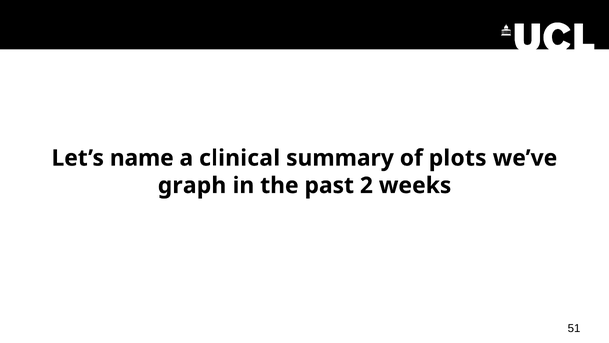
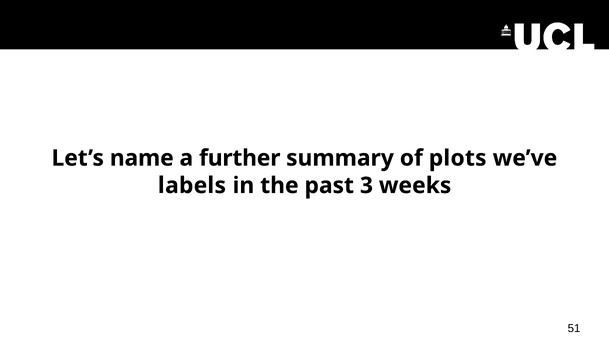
clinical: clinical -> further (240, 158)
graph: graph -> labels (192, 185)
2: 2 -> 3 (366, 185)
